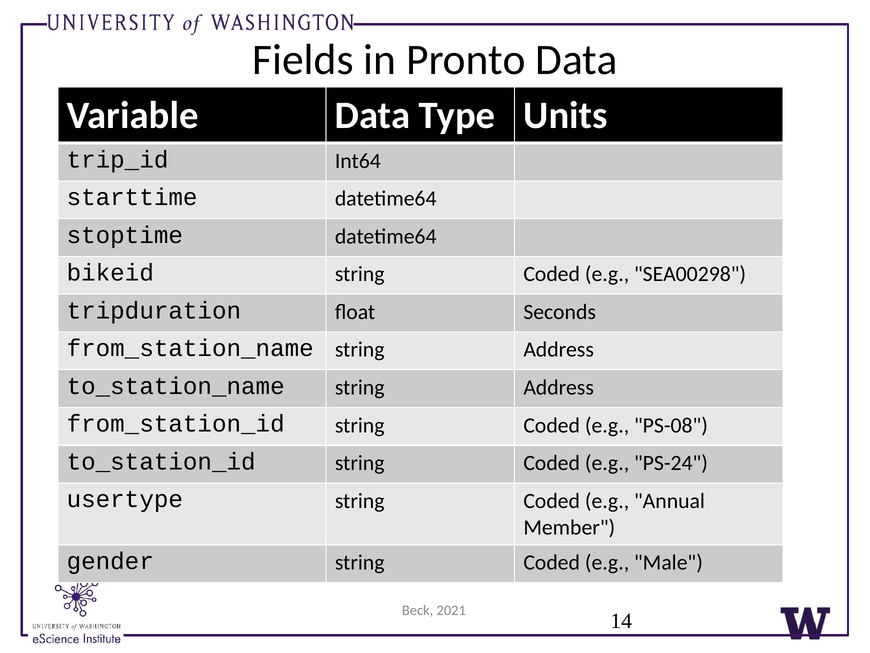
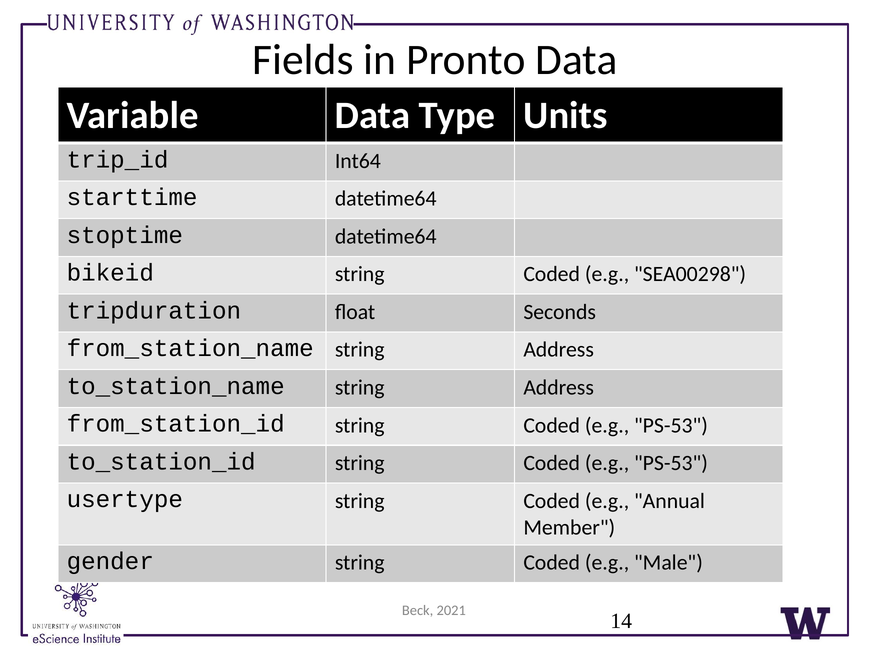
PS-08: PS-08 -> PS-53 (671, 425)
PS-24: PS-24 -> PS-53 (671, 463)
